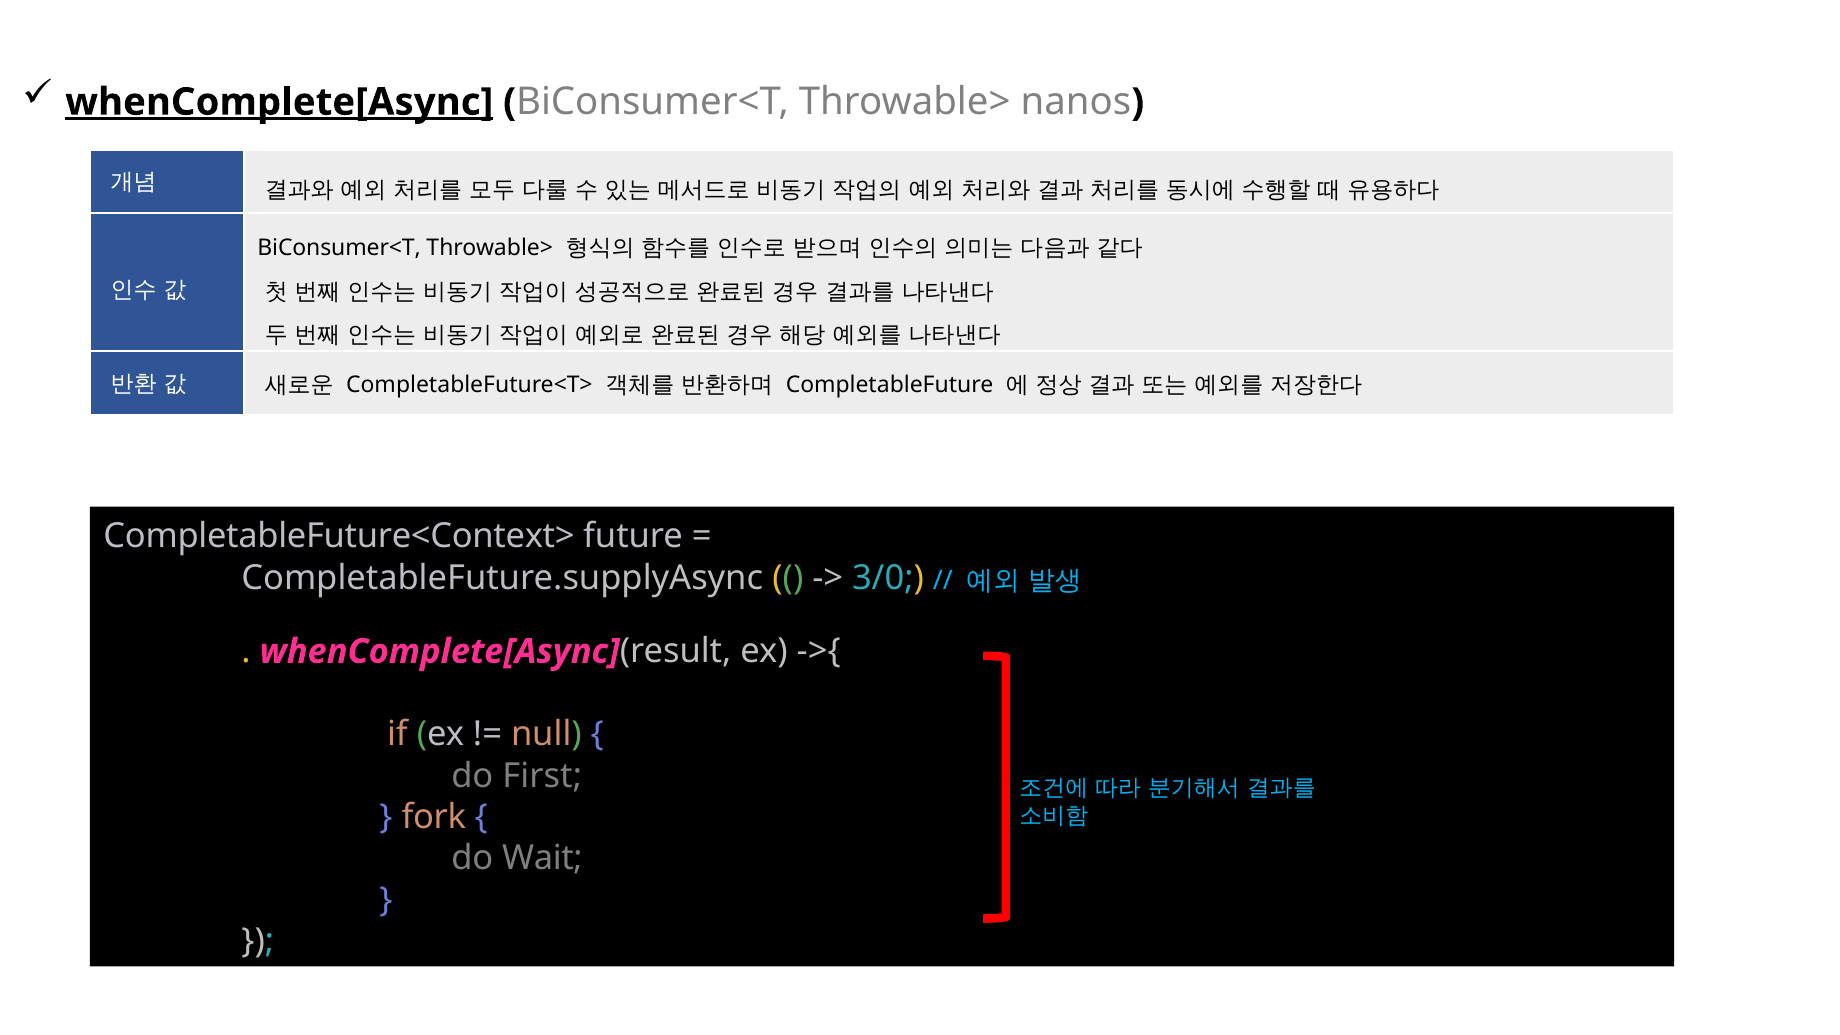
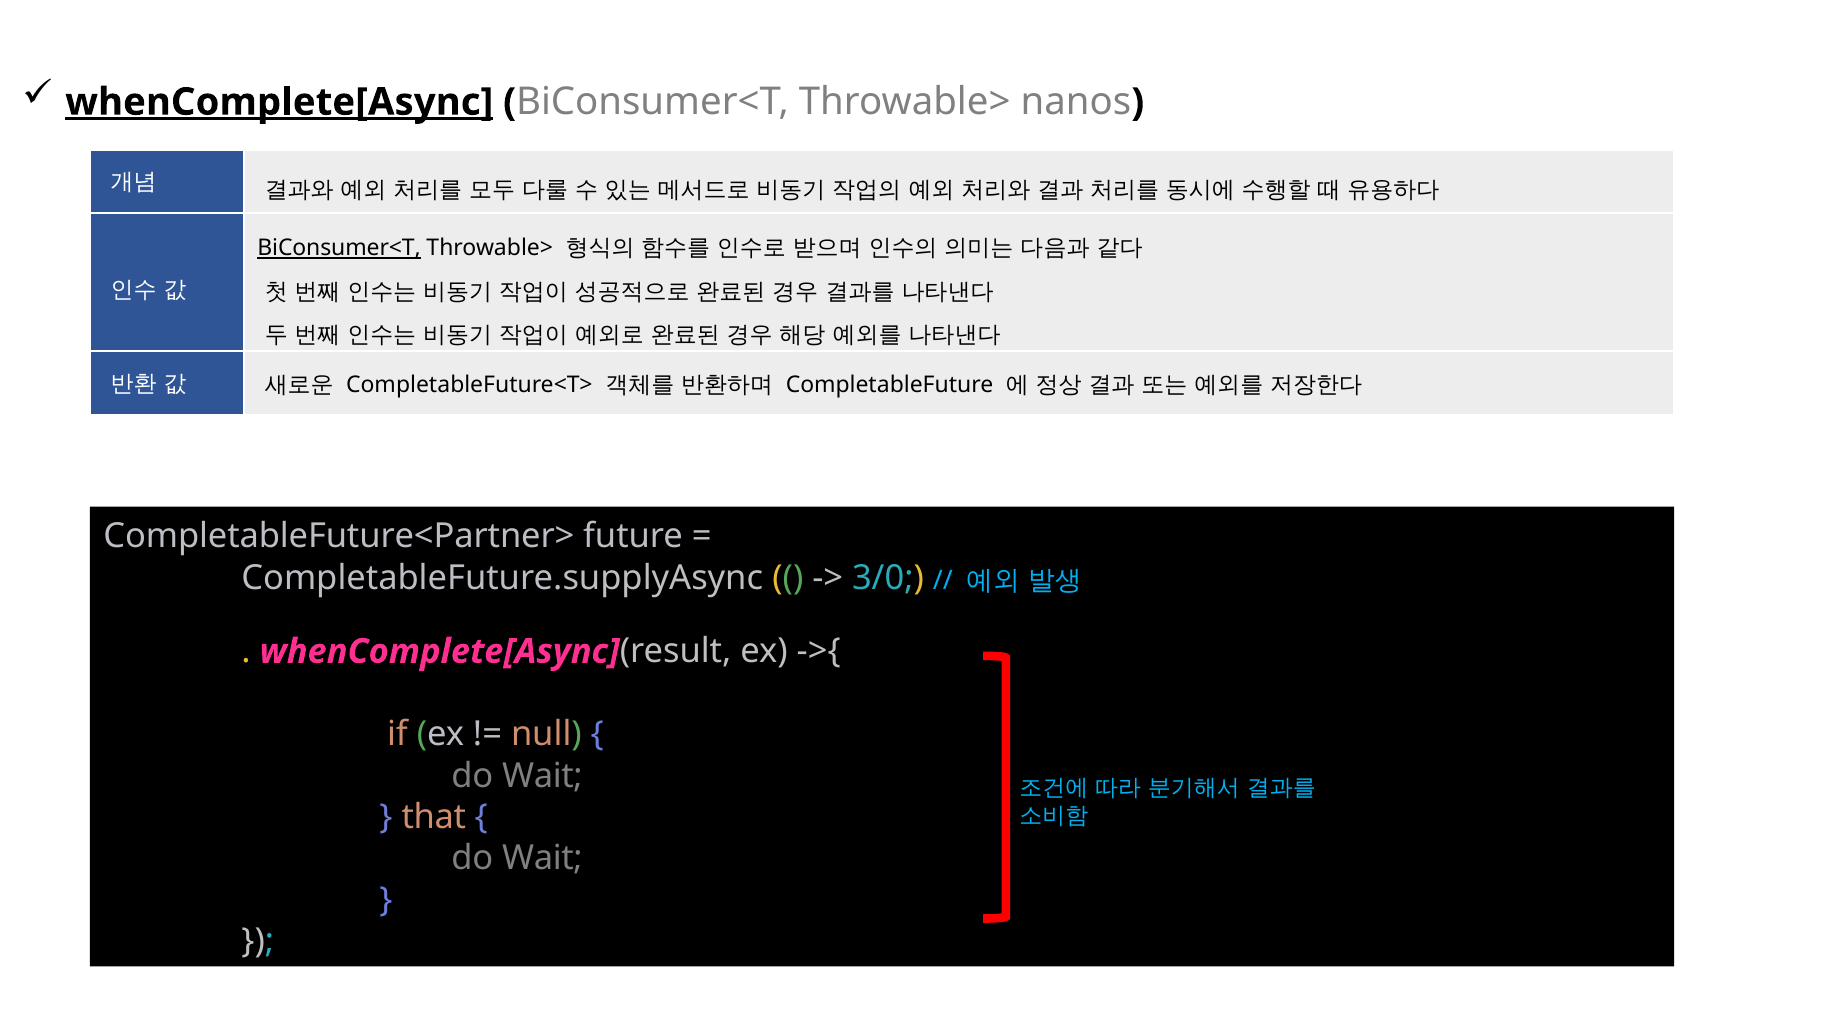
BiConsumer<T underline: none -> present (339, 248)
CompletableFuture<Context>: CompletableFuture<Context> -> CompletableFuture<Partner> (339, 536)
First: First -> Wait (542, 776)
fork: fork -> that (434, 817)
